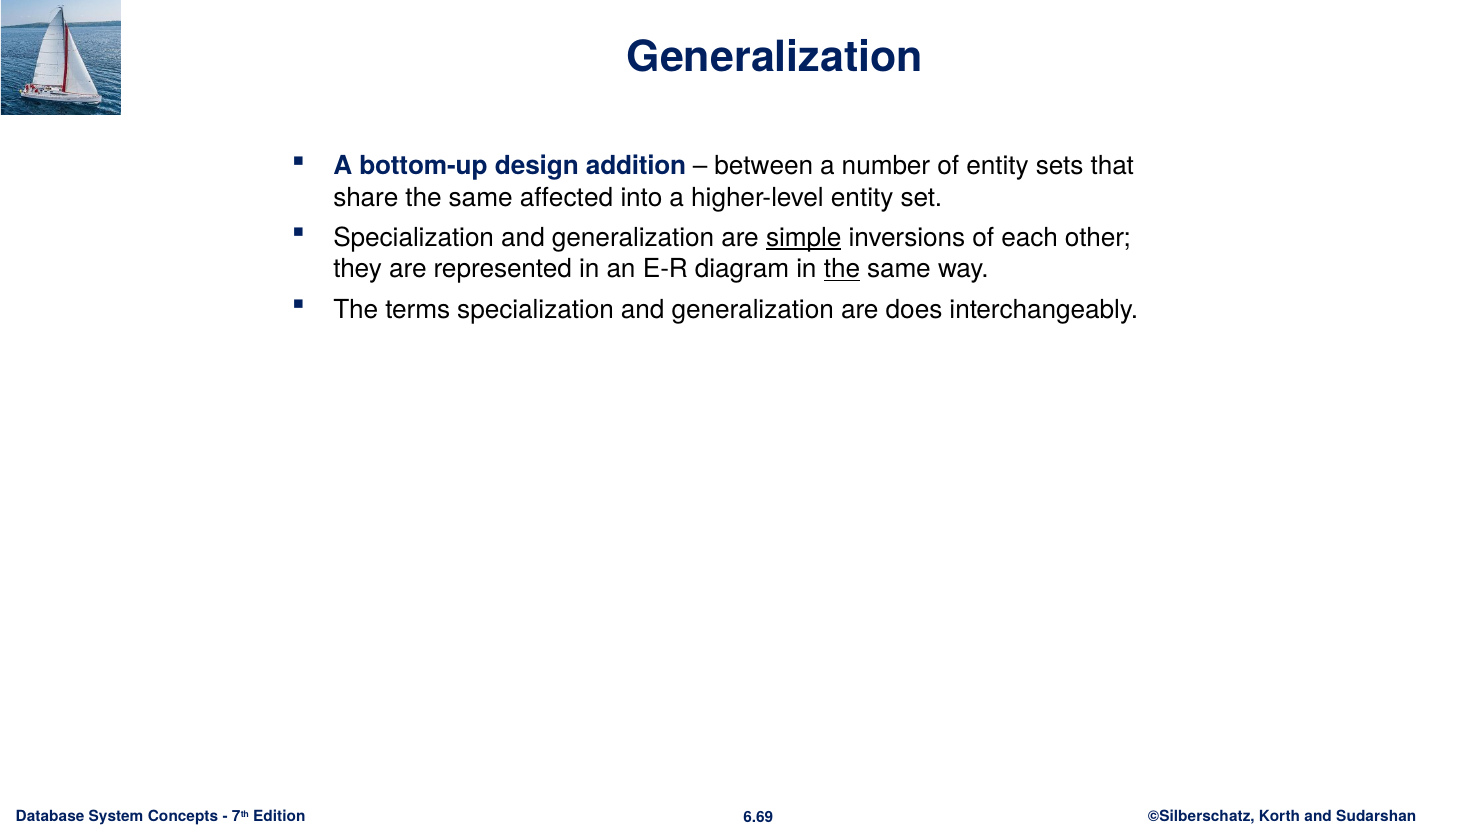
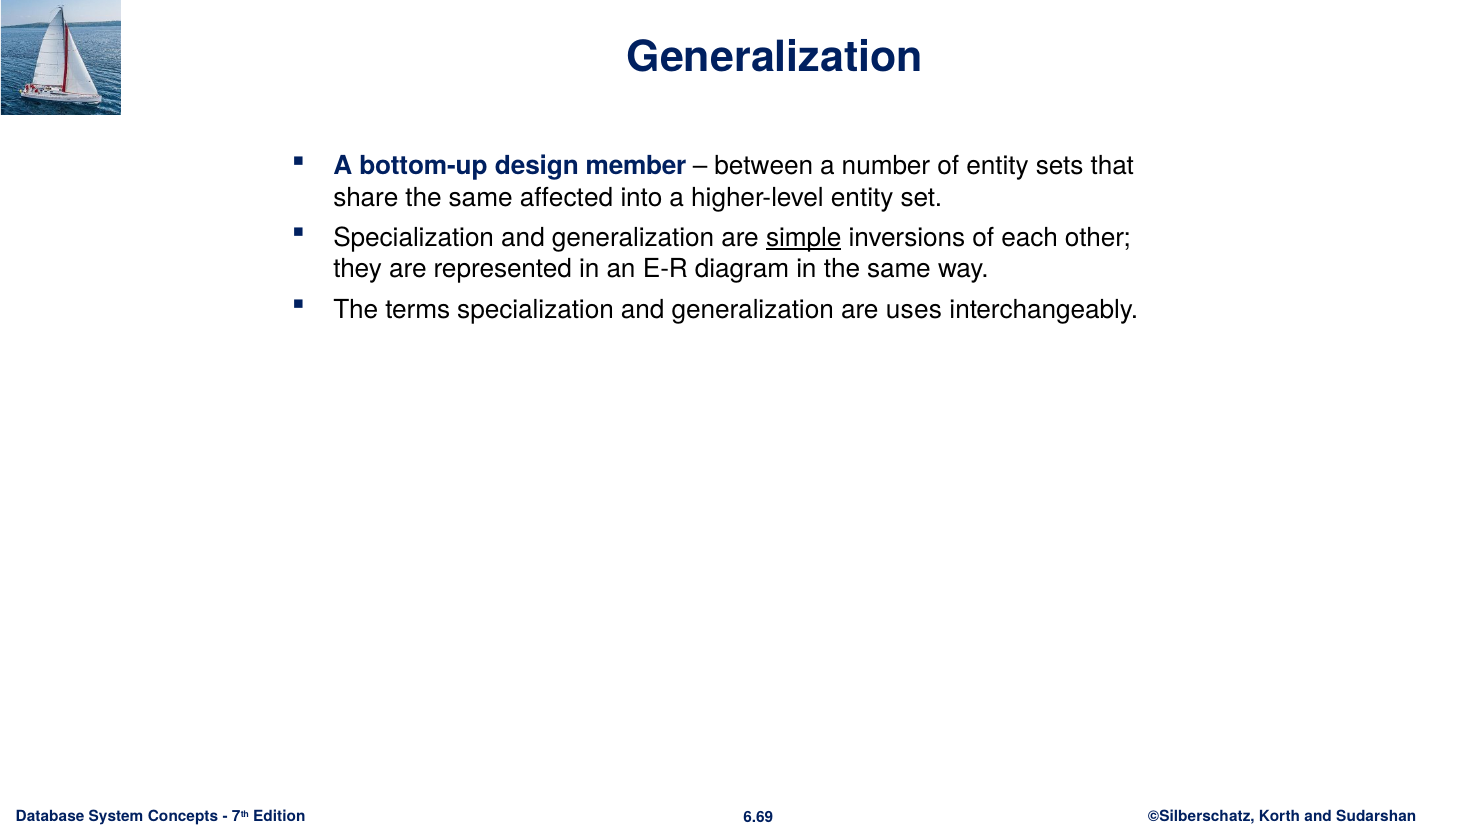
addition: addition -> member (636, 166)
the underline: present -> none (842, 269)
does: does -> uses (914, 310)
